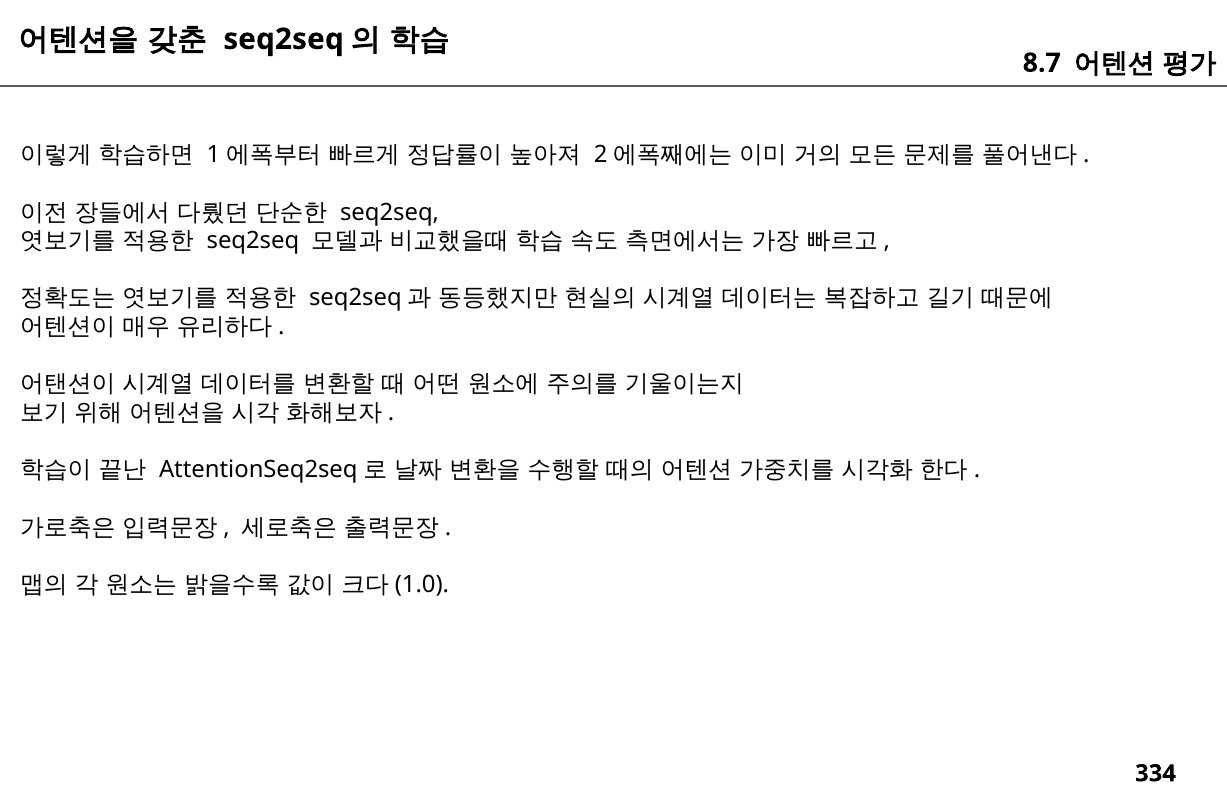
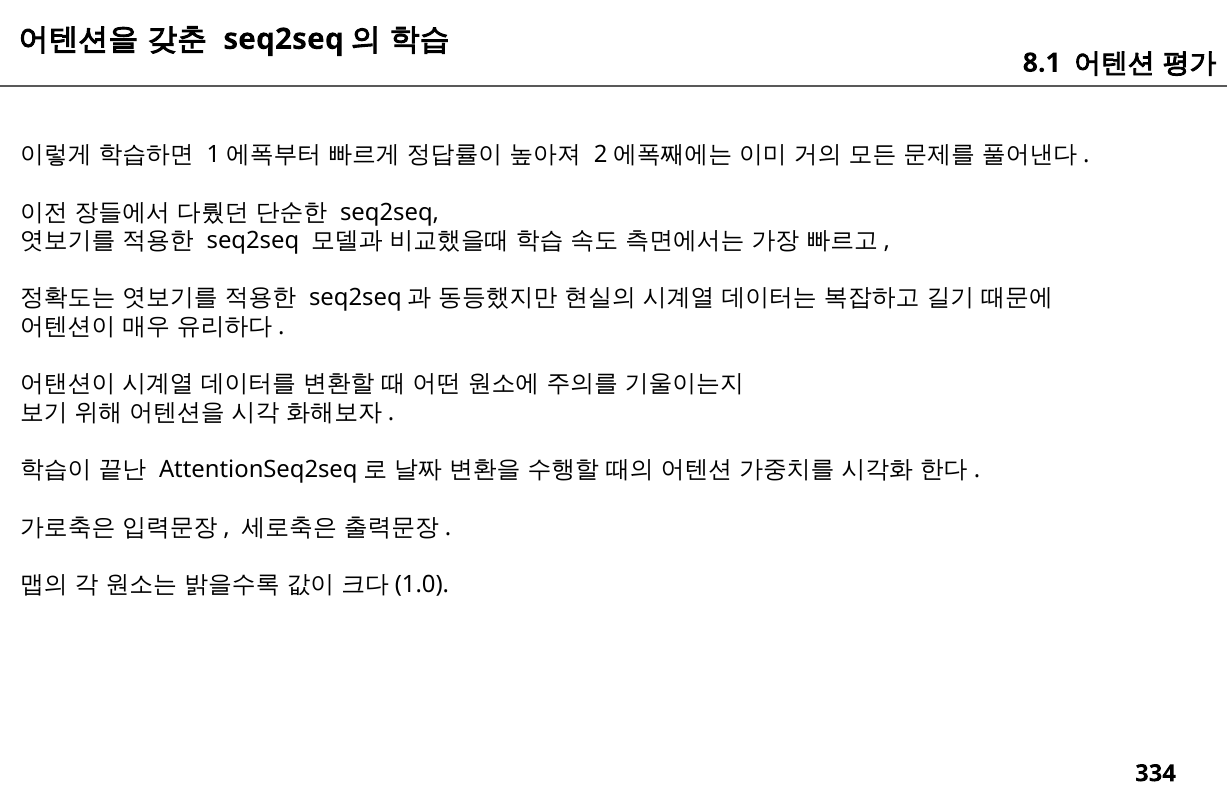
8.7: 8.7 -> 8.1 (1042, 63)
